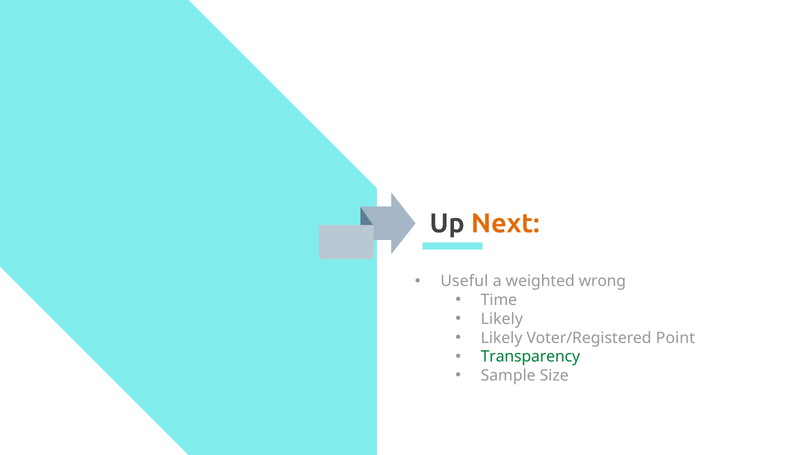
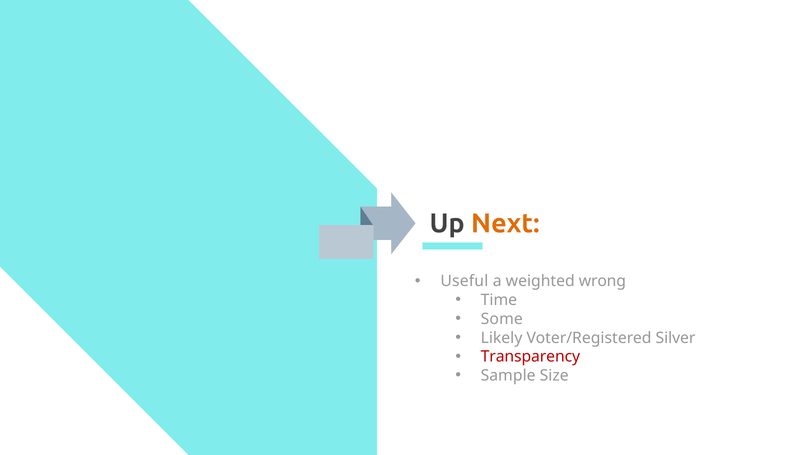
Likely: Likely -> Some (502, 319)
Point: Point -> Silver (676, 338)
Transparency colour: green -> red (530, 357)
